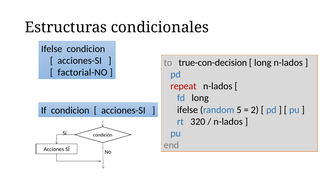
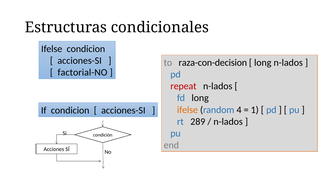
true-con-decision: true-con-decision -> raza-con-decision (213, 63)
ifelse colour: black -> orange (187, 110)
5: 5 -> 4 (239, 110)
2: 2 -> 1 (255, 110)
320: 320 -> 289 (198, 122)
